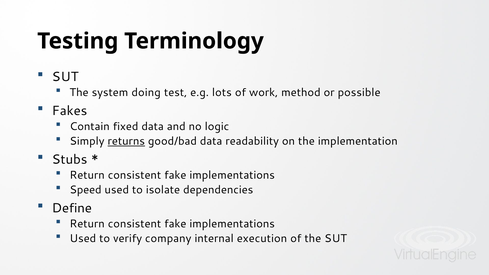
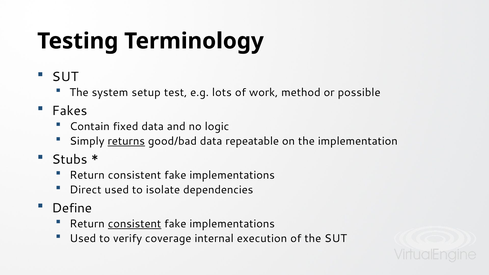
doing: doing -> setup (146, 92)
readability: readability -> repeatable (252, 141)
Speed: Speed -> Direct (85, 190)
consistent underline: none -> present (135, 224)
company: company -> coverage (168, 238)
